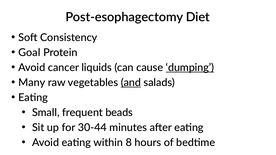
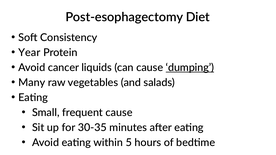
Goal: Goal -> Year (29, 53)
and underline: present -> none (131, 83)
frequent beads: beads -> cause (119, 113)
30-44: 30-44 -> 30-35 (92, 128)
8: 8 -> 5 (129, 143)
